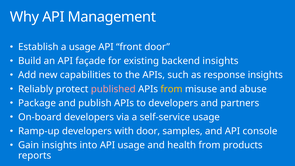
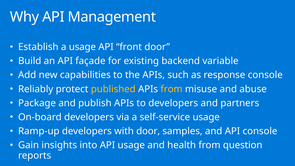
backend insights: insights -> variable (220, 61)
response insights: insights -> console (265, 75)
published colour: pink -> yellow (113, 89)
products: products -> question (243, 145)
